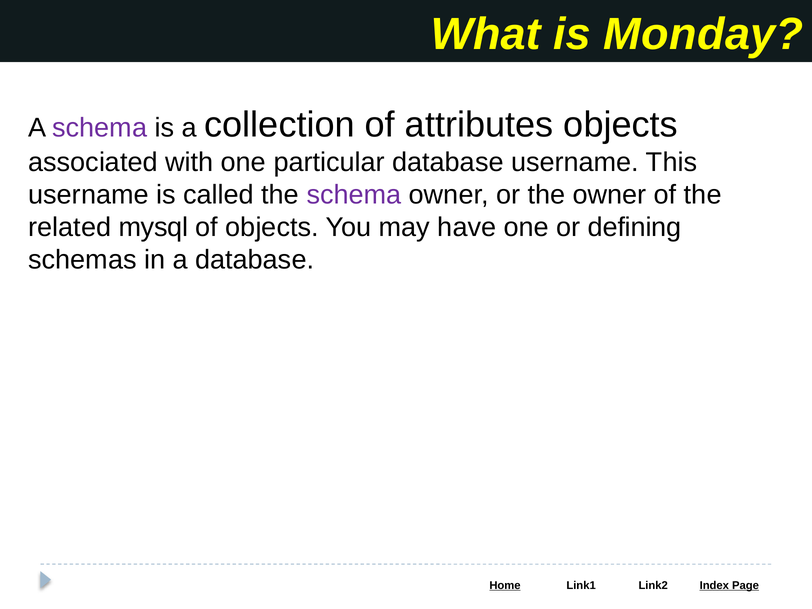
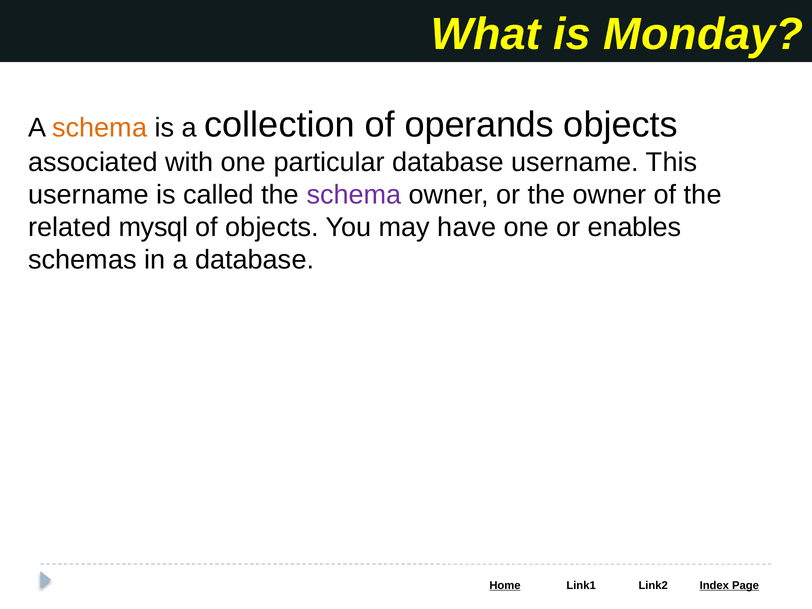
schema colour: purple -> orange (100, 128)
attributes: attributes -> operands (479, 125)
defining: defining -> enables (635, 227)
